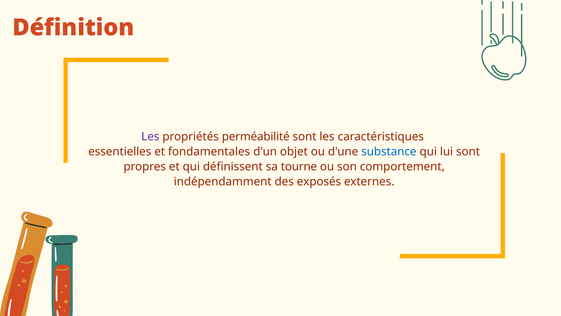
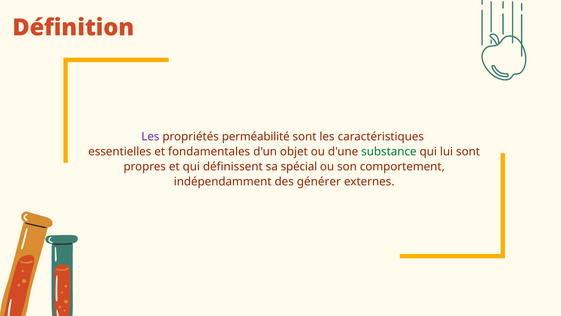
substance colour: blue -> green (389, 151)
tourne: tourne -> spécial (299, 166)
exposés: exposés -> générer (319, 182)
